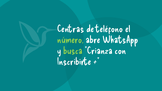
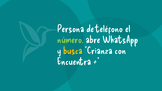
Centras: Centras -> Persona (71, 29)
busca colour: light green -> yellow (73, 51)
Inscribirte: Inscribirte -> Encuentra (74, 62)
